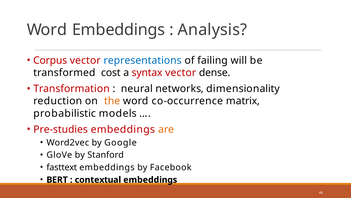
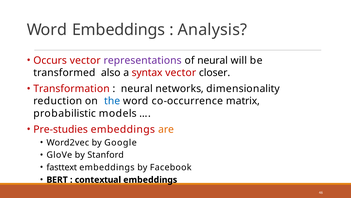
Corpus: Corpus -> Occurs (50, 60)
representations colour: blue -> purple (143, 60)
of failing: failing -> neural (213, 60)
cost: cost -> also (111, 73)
dense: dense -> closer (215, 73)
the colour: orange -> blue (112, 101)
